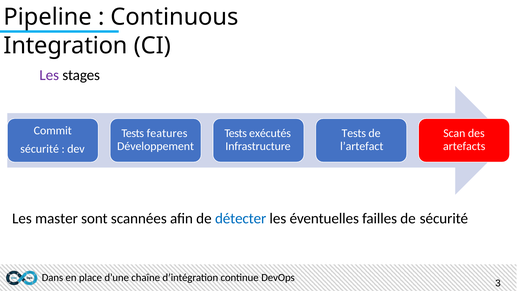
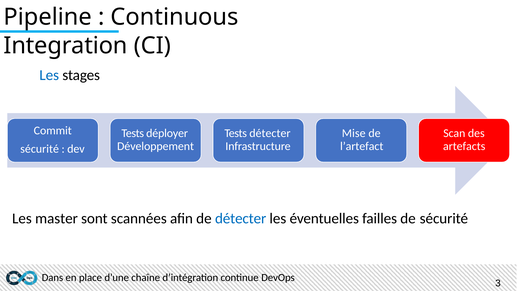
Les colour: purple -> blue (49, 75)
features: features -> déployer (167, 133)
Tests exécutés: exécutés -> détecter (270, 133)
Tests: Tests -> Mise (354, 133)
